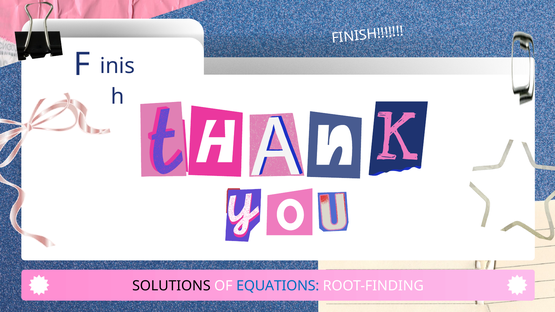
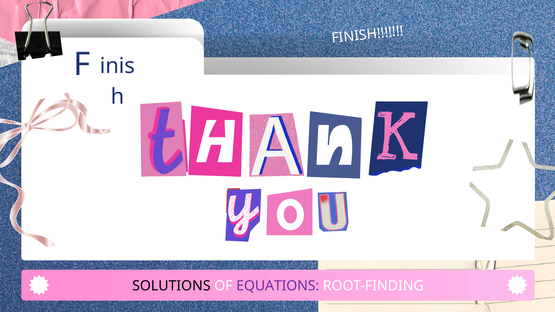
EQUATIONS colour: blue -> purple (278, 286)
